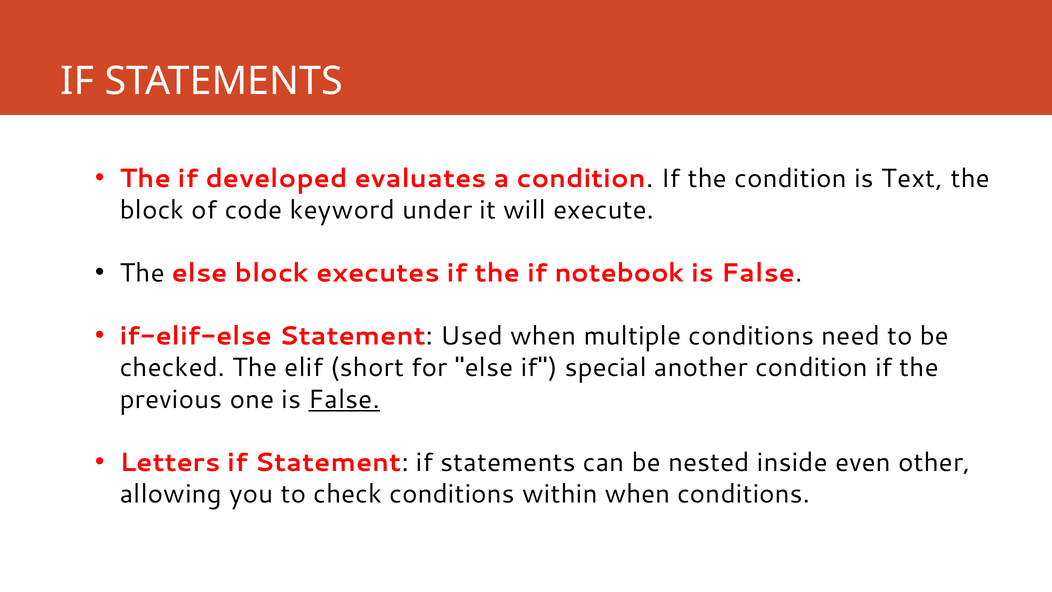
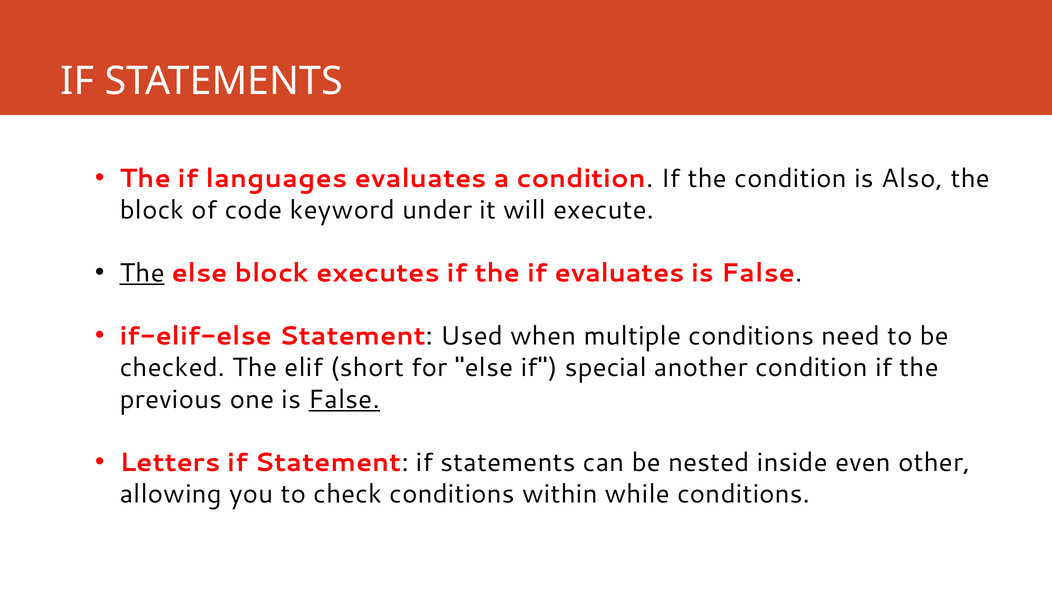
developed: developed -> languages (276, 178)
Text: Text -> Also (912, 178)
The underline: none -> present (142, 273)
if notebook: notebook -> evaluates (620, 273)
within when: when -> while (637, 494)
